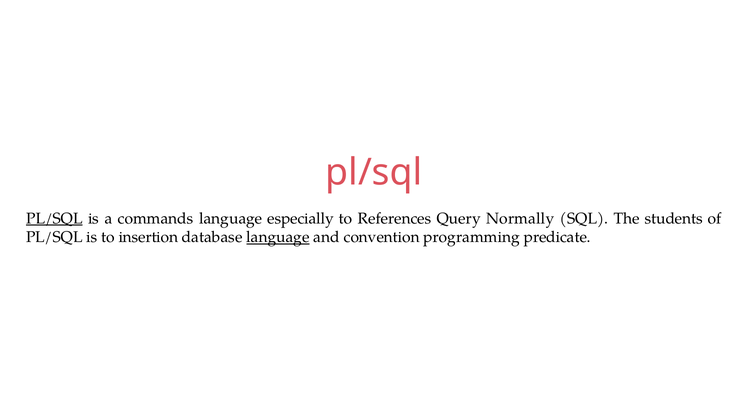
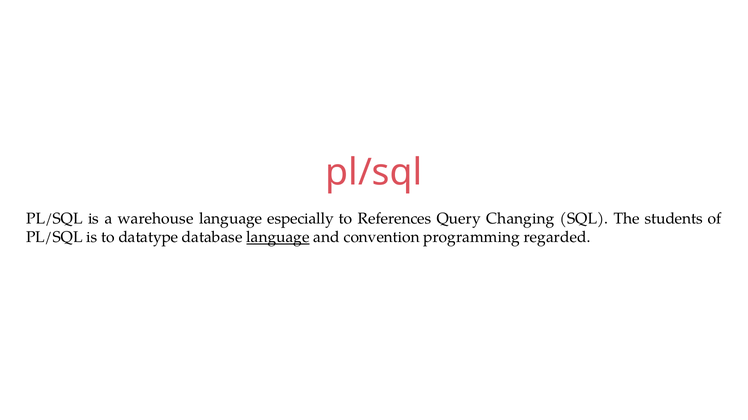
PL/SQL underline: present -> none (54, 219)
commands: commands -> warehouse (156, 219)
Normally: Normally -> Changing (520, 219)
insertion: insertion -> datatype (148, 238)
predicate: predicate -> regarded (557, 238)
